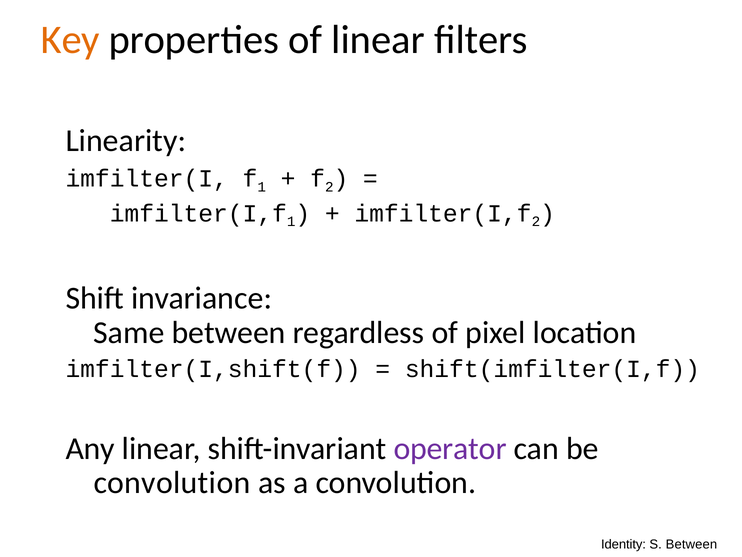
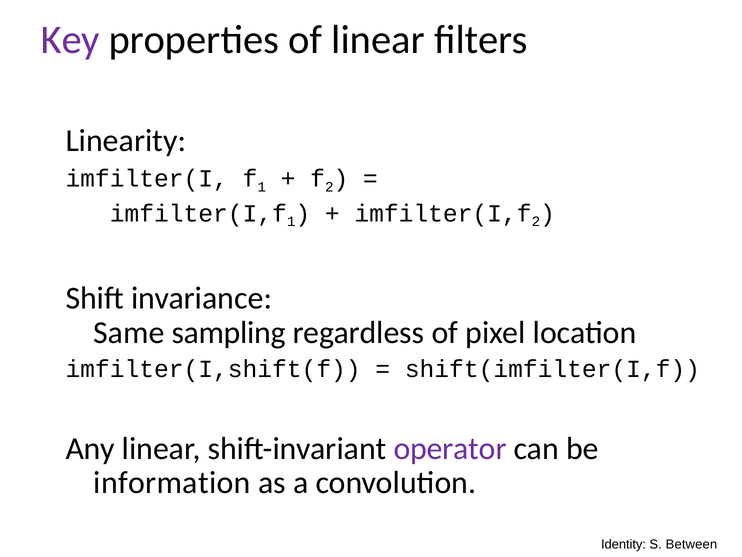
Key colour: orange -> purple (70, 40)
Same between: between -> sampling (229, 332)
convolution: convolution -> information (172, 483)
